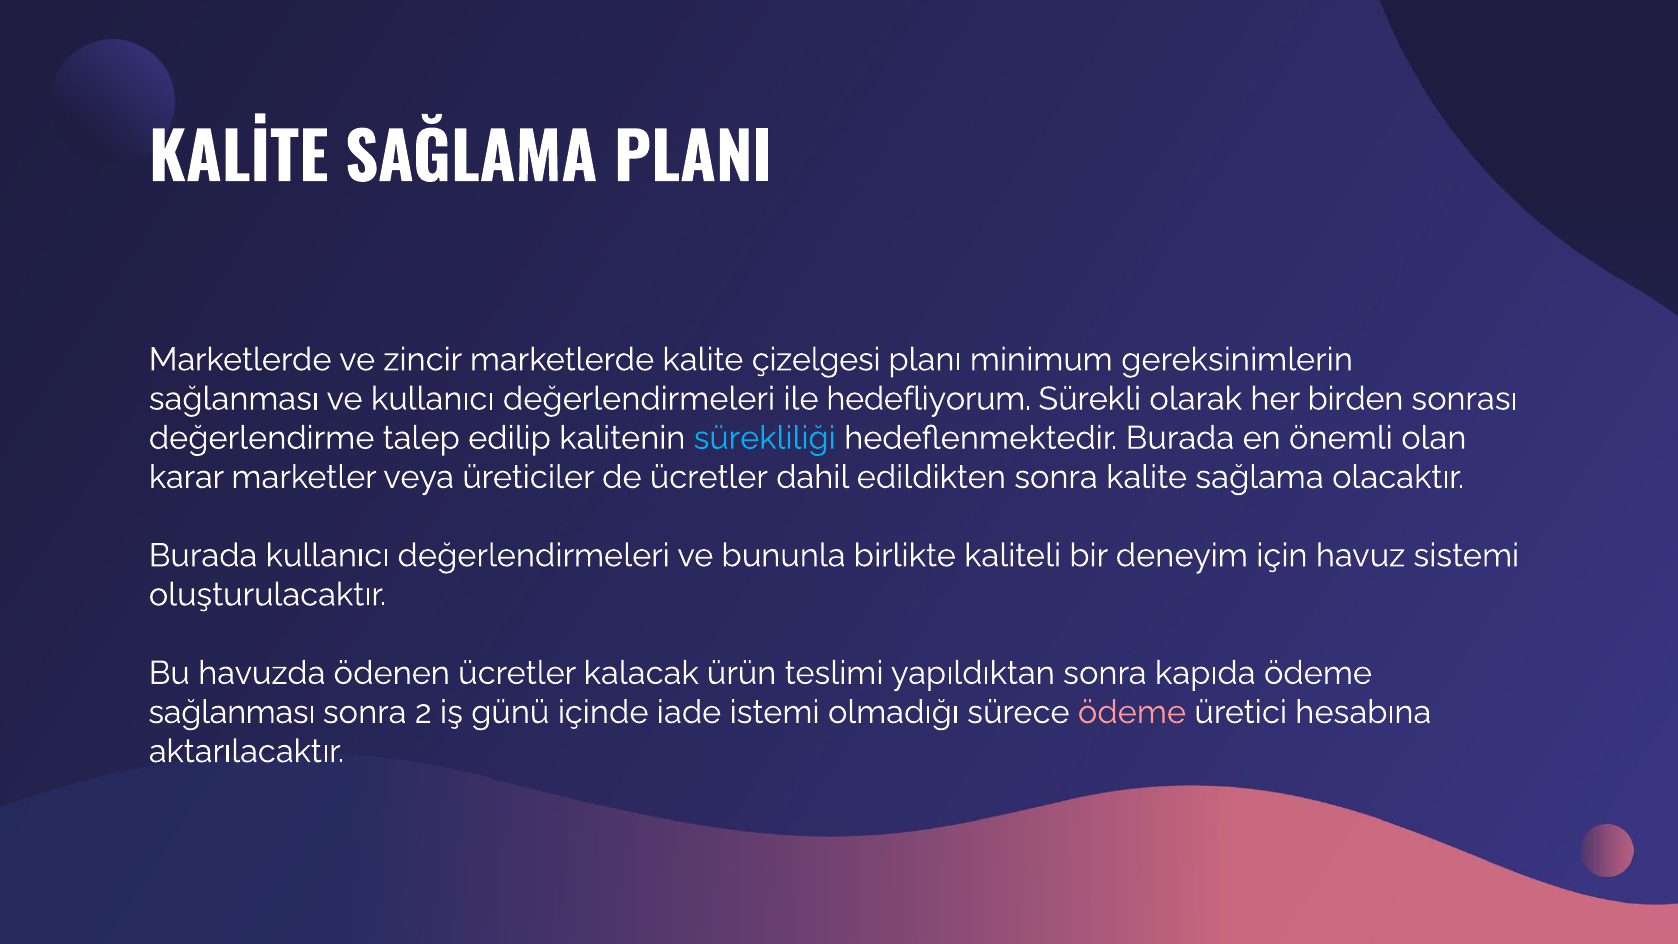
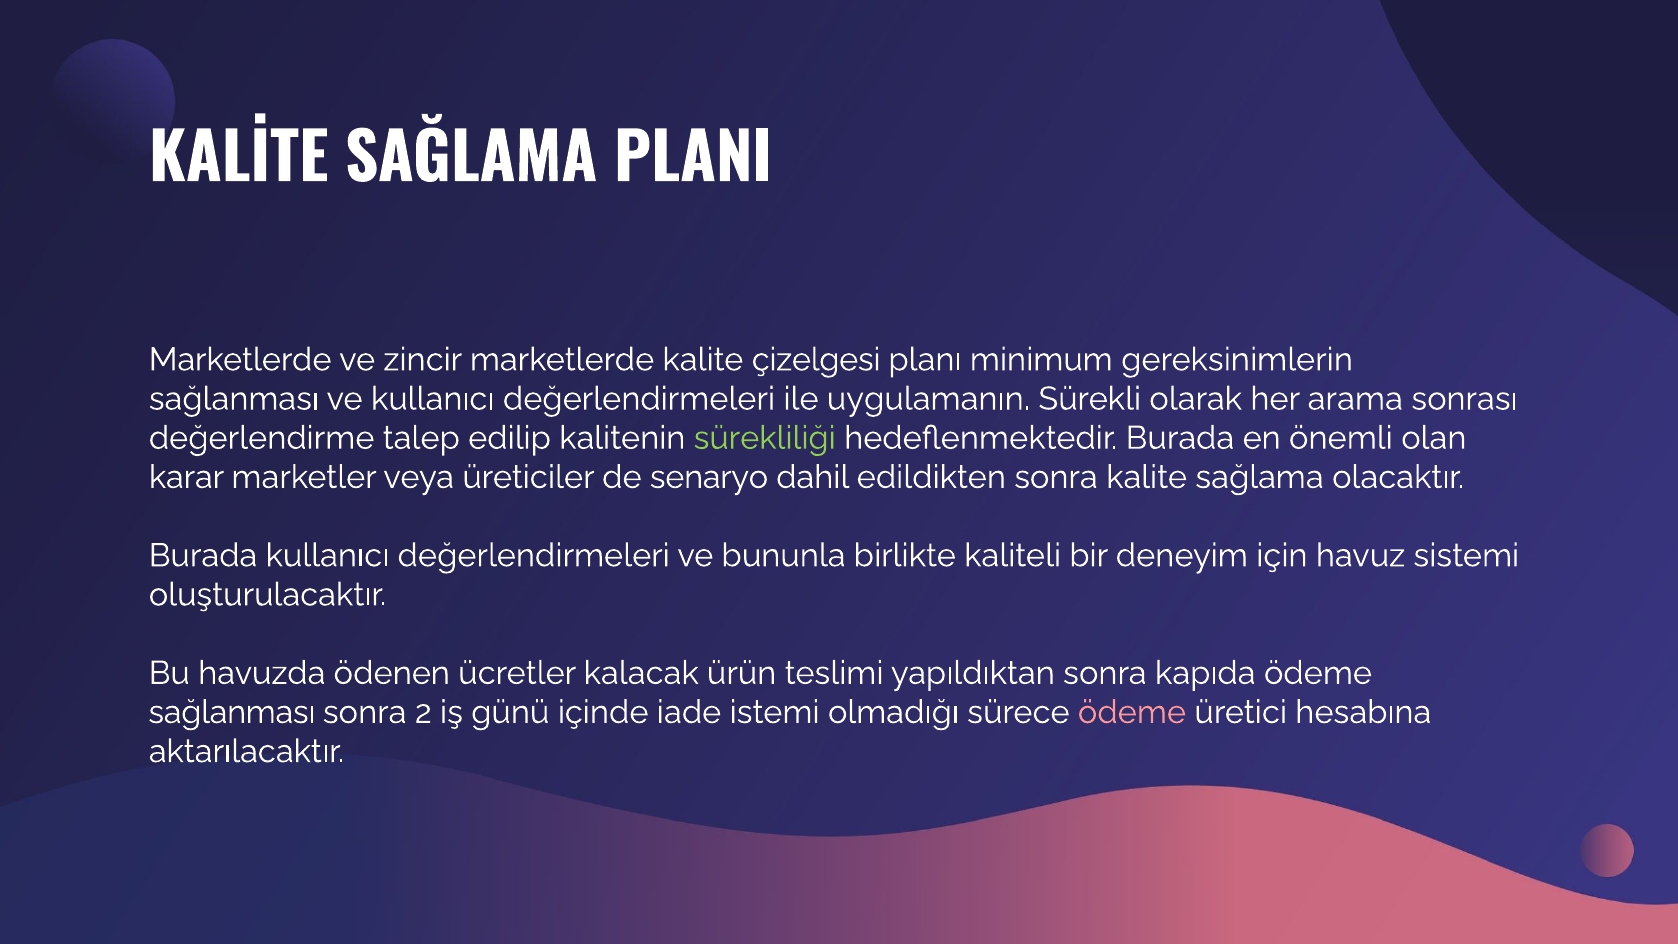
hedefliyorum: hedefliyorum -> uygulamanın (928, 399)
birden: birden -> arama (1355, 399)
sürekliliği colour: light blue -> light green (765, 438)
de ücretler: ücretler -> senaryo (709, 477)
